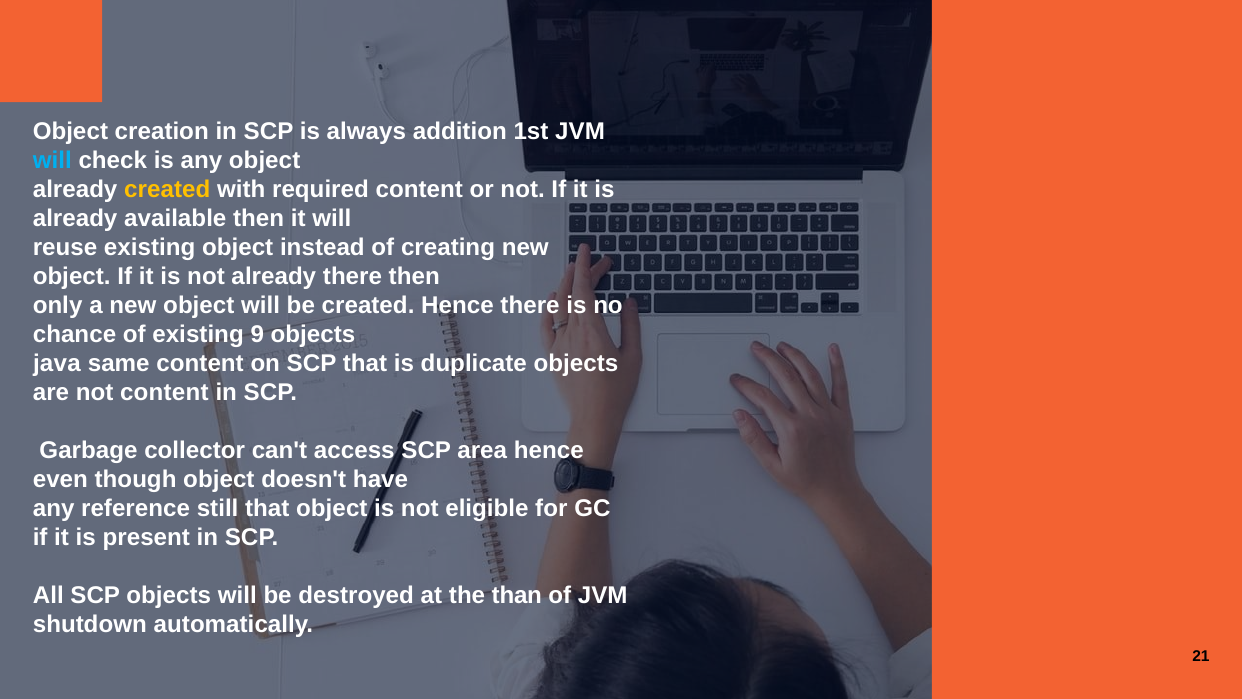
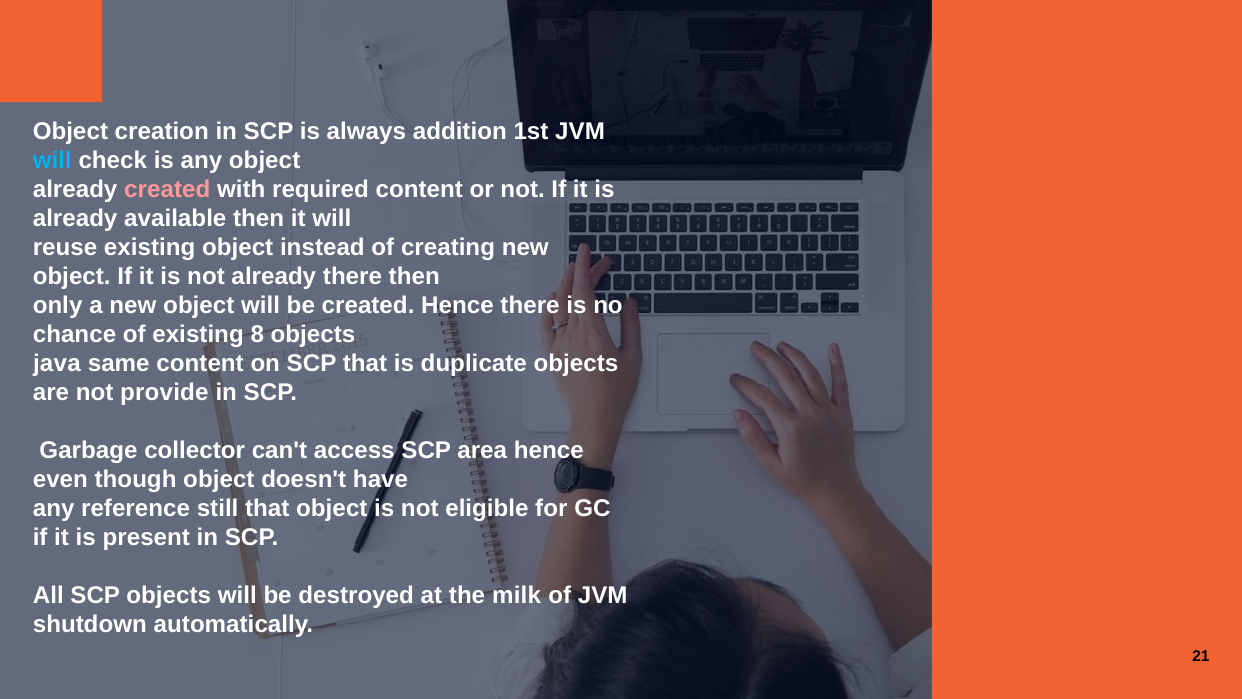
created colour: yellow -> pink (167, 189)
9: 9 -> 8 (257, 334)
not content: content -> provide (164, 392)
than: than -> milk (517, 595)
